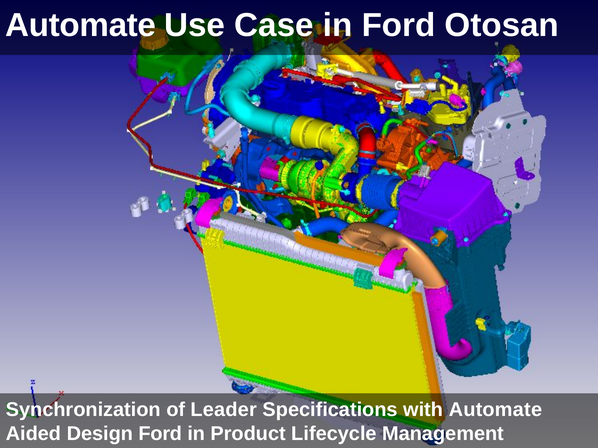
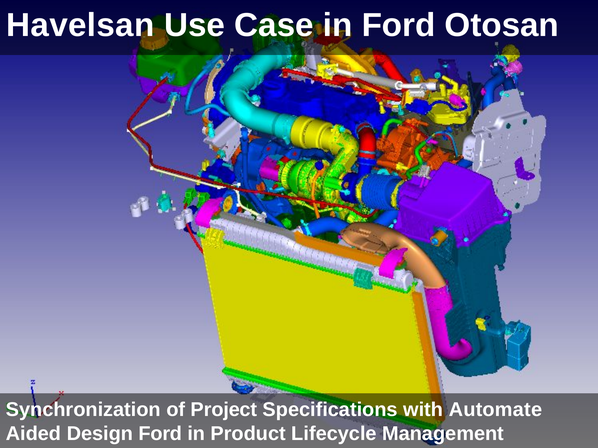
Automate: Automate -> Havelsan (80, 25)
Leader: Leader -> Project (224, 410)
